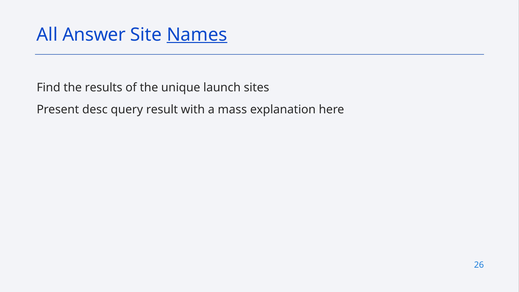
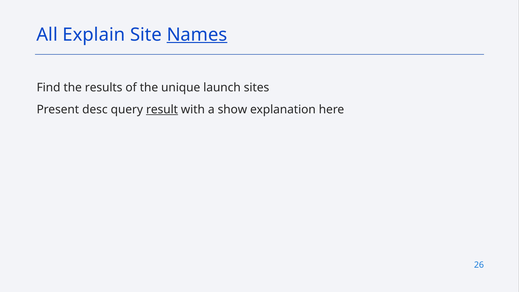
Answer: Answer -> Explain (94, 35)
result underline: none -> present (162, 109)
mass: mass -> show (232, 109)
